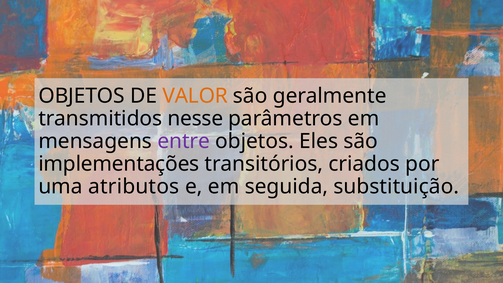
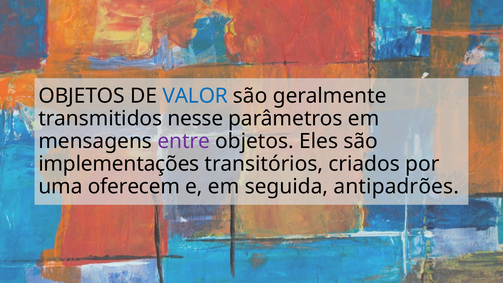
VALOR colour: orange -> blue (195, 96)
atributos: atributos -> oferecem (134, 187)
substituição: substituição -> antipadrões (396, 187)
